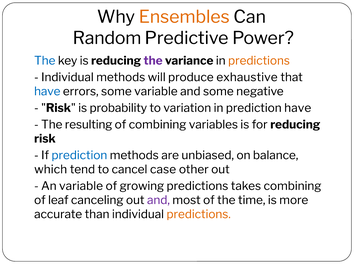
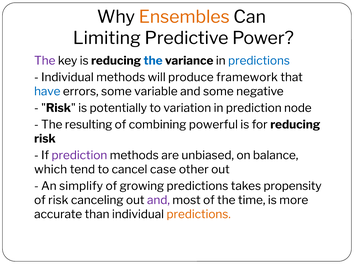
Random: Random -> Limiting (107, 38)
The colour: blue -> purple (45, 61)
the colour: purple -> blue (153, 61)
predictions colour: orange -> blue (259, 61)
exhaustive: exhaustive -> framework (247, 77)
probability: probability -> potentially (118, 108)
prediction have: have -> node (298, 108)
variables: variables -> powerful (213, 125)
prediction colour: blue -> purple (79, 156)
An variable: variable -> simplify (81, 186)
takes combining: combining -> propensity (293, 186)
of leaf: leaf -> risk (58, 201)
